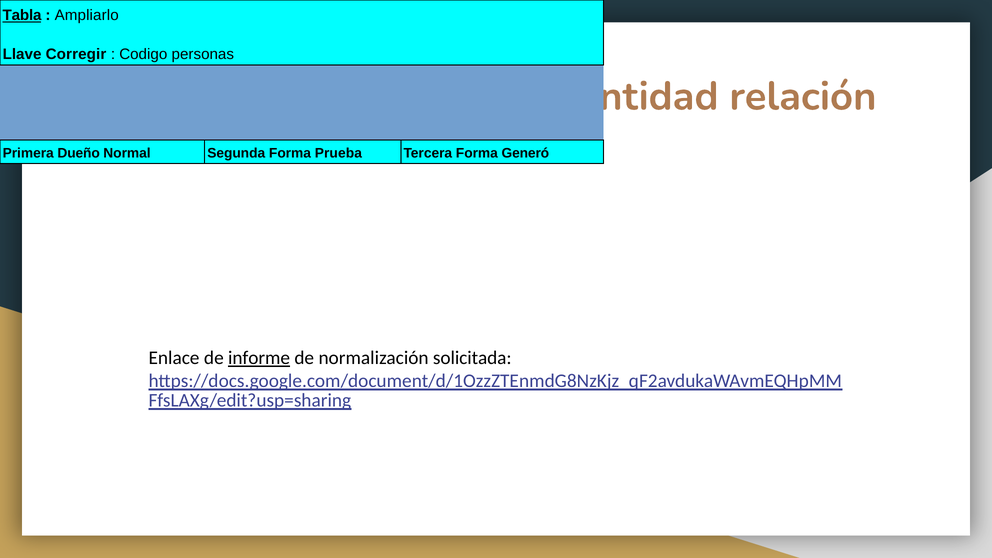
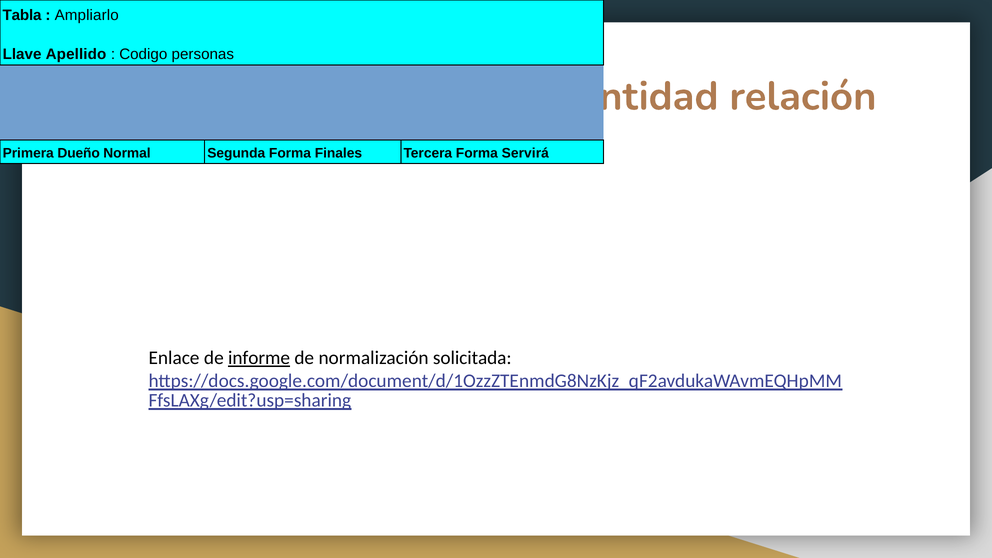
Tabla underline: present -> none (22, 15)
Corregir: Corregir -> Apellido (76, 54)
Prueba: Prueba -> Finales (338, 153)
Generó: Generó -> Servirá (525, 153)
